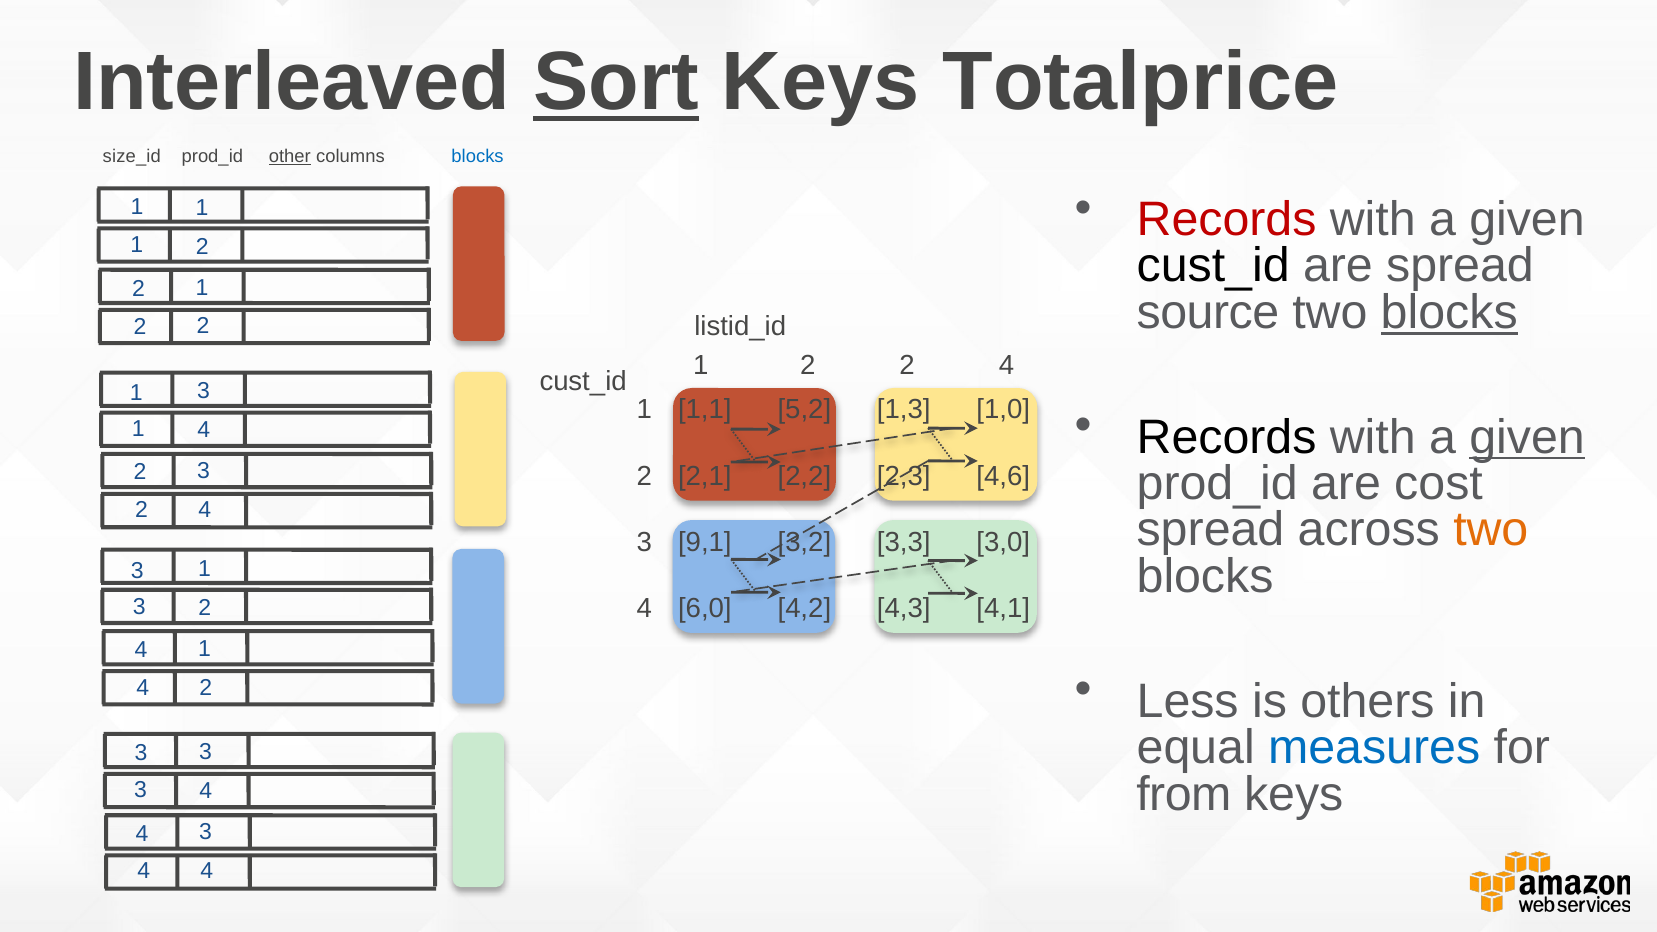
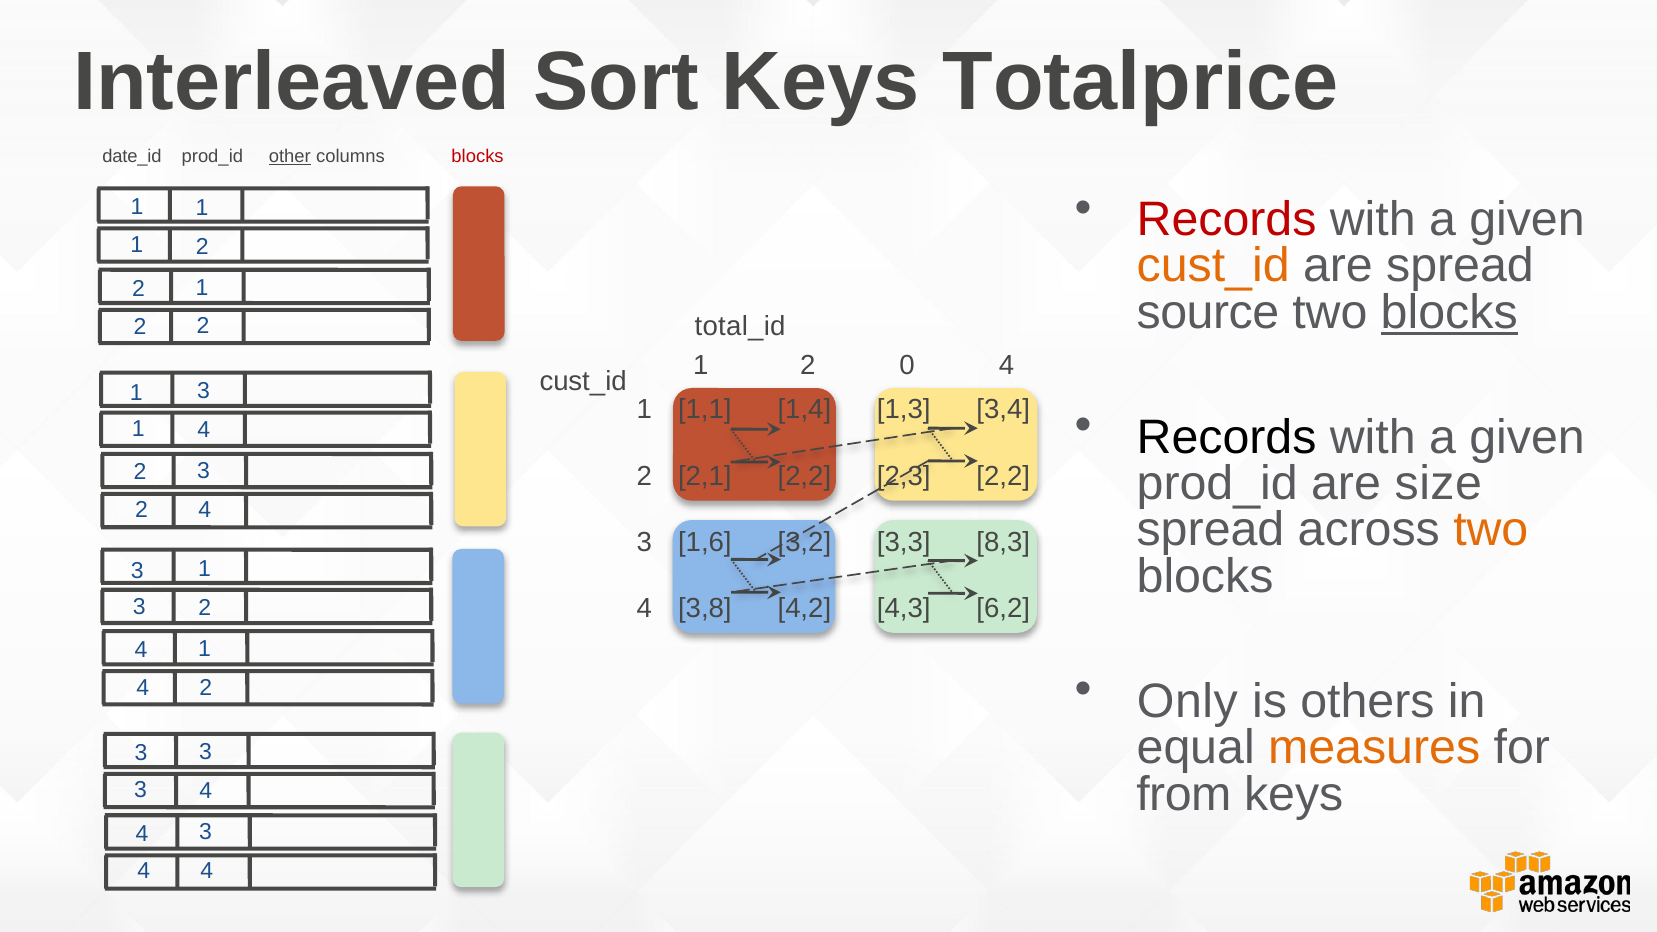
Sort underline: present -> none (616, 83)
size_id: size_id -> date_id (132, 157)
blocks colour: blue -> red (478, 157)
cust_id colour: black -> orange (1213, 266)
listid_id: listid_id -> total_id (740, 327)
2: 2 -> 0 (907, 365)
5,2: 5,2 -> 1,4 (804, 410)
1,0: 1,0 -> 3,4 (1003, 410)
given underline: present -> none (1527, 437)
cost: cost -> size (1438, 484)
4,6: 4,6 -> 2,2 (1003, 476)
9,1: 9,1 -> 1,6 (705, 542)
3,0: 3,0 -> 8,3 (1003, 542)
6,0: 6,0 -> 3,8 (705, 609)
4,1: 4,1 -> 6,2 (1003, 609)
Less: Less -> Only (1187, 701)
measures colour: blue -> orange (1374, 748)
